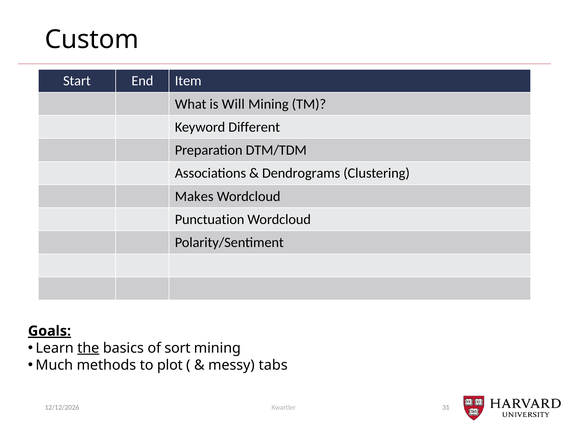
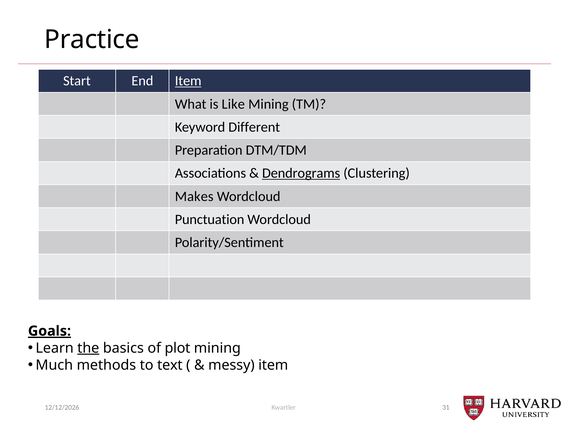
Custom: Custom -> Practice (92, 39)
Item underline: none -> present (188, 81)
Will: Will -> Like (233, 104)
Dendrograms underline: none -> present (301, 173)
sort: sort -> plot (177, 348)
plot: plot -> text (170, 365)
messy tabs: tabs -> item (273, 365)
